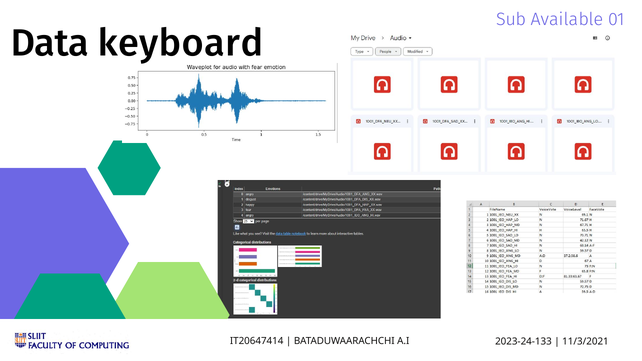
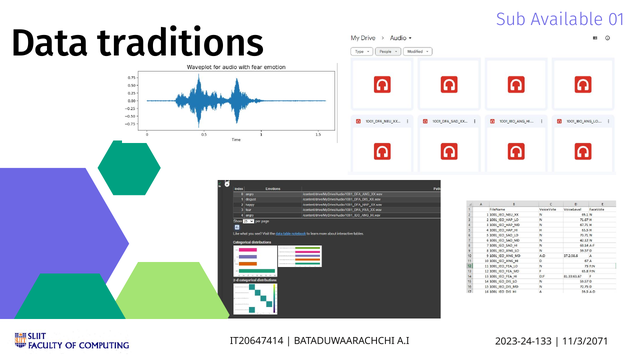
keyboard: keyboard -> traditions (181, 43)
11/3/2021: 11/3/2021 -> 11/3/2071 (585, 342)
